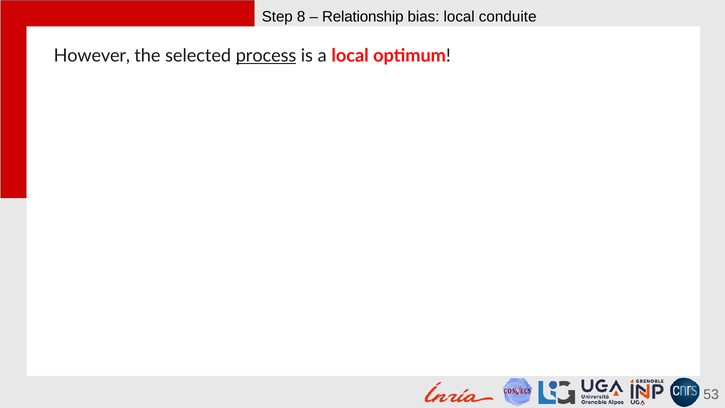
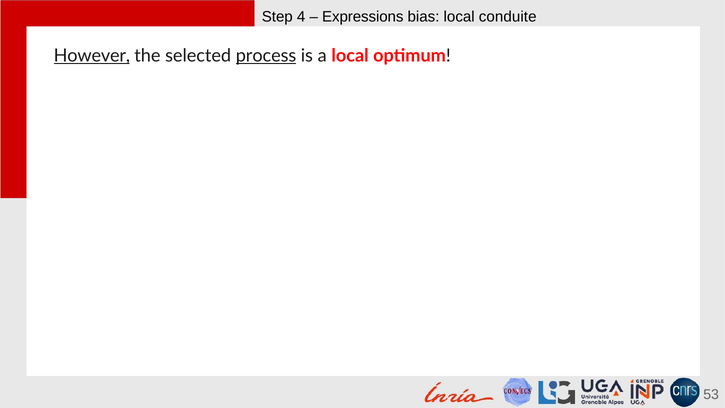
8: 8 -> 4 (301, 17)
Relationship: Relationship -> Expressions (363, 17)
However underline: none -> present (92, 56)
